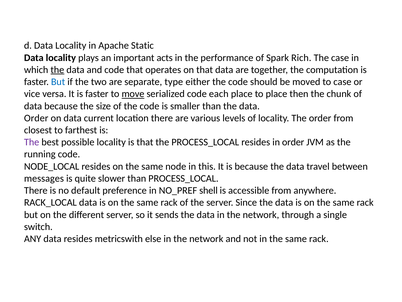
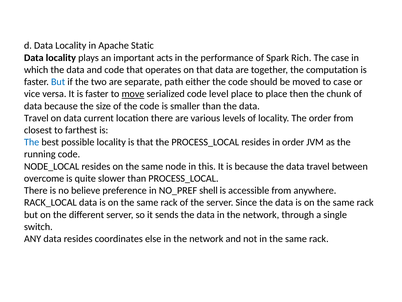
the underline: present -> none (57, 70)
type: type -> path (174, 82)
each: each -> level (219, 94)
Order: Order -> Travel (36, 118)
The colour: purple -> blue (32, 142)
messages: messages -> overcome (44, 178)
default: default -> believe (86, 190)
metricswith: metricswith -> coordinates (119, 239)
